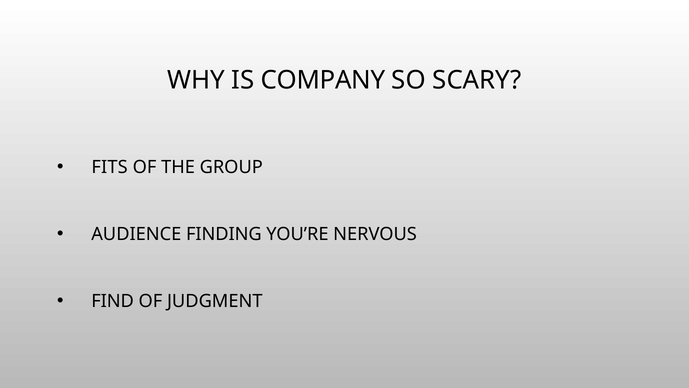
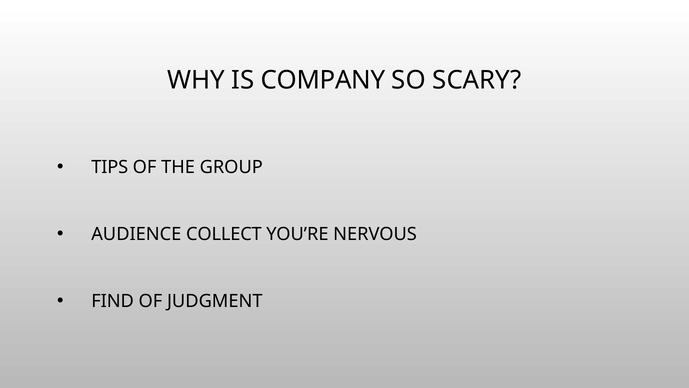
FITS: FITS -> TIPS (110, 167)
FINDING: FINDING -> COLLECT (224, 234)
